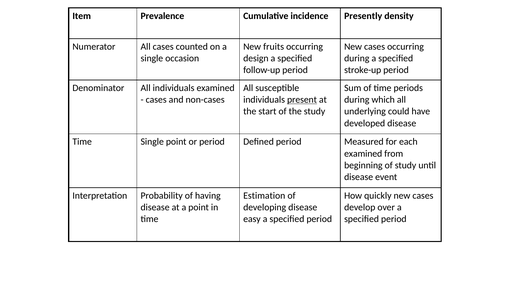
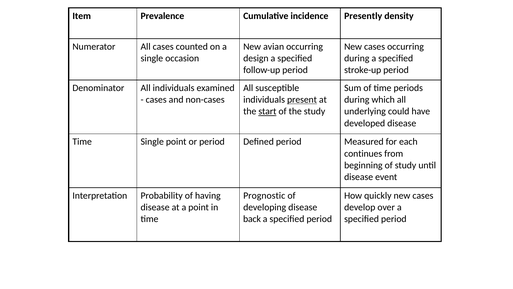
fruits: fruits -> avian (274, 46)
start underline: none -> present (267, 111)
examined: examined -> continues (363, 153)
Estimation: Estimation -> Prognostic (264, 195)
easy: easy -> back (252, 219)
